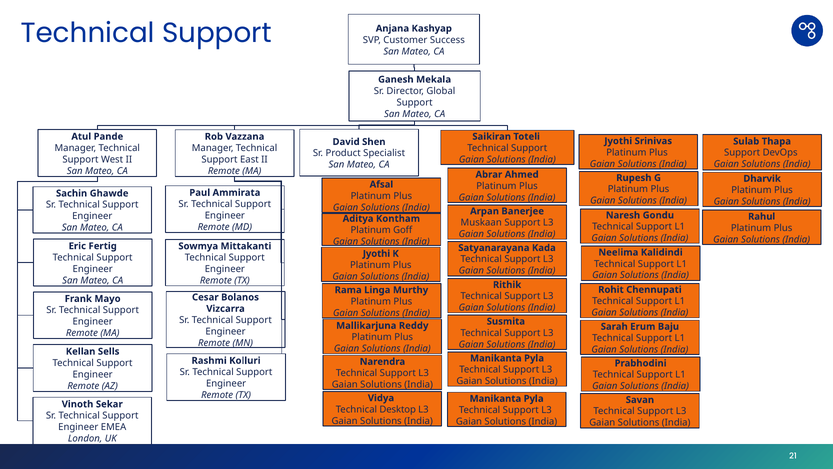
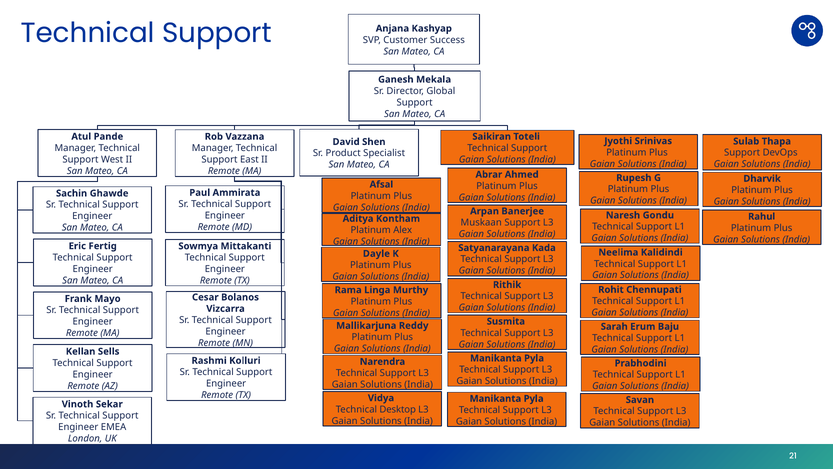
Goff: Goff -> Alex (403, 230)
Jyothi: Jyothi -> Dayle (376, 253)
